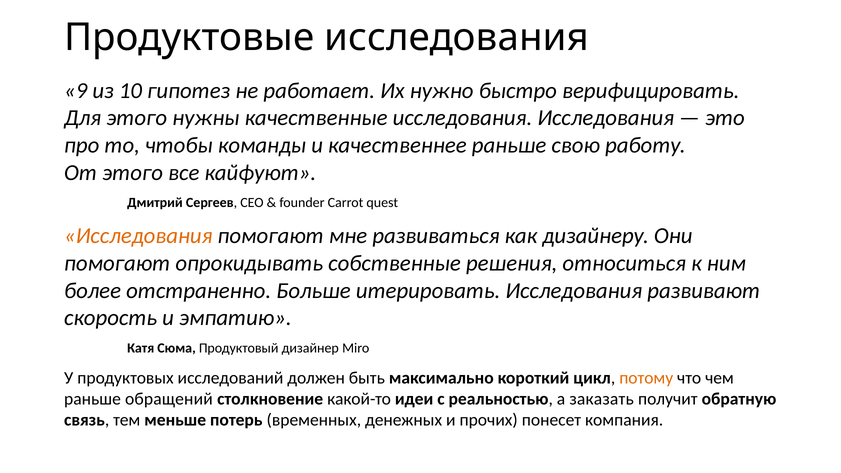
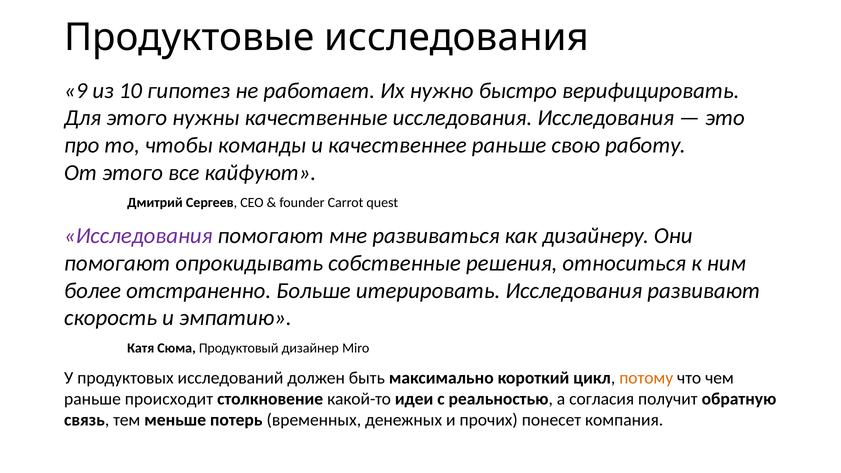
Исследования colour: orange -> purple (138, 236)
обращений: обращений -> происходит (169, 399)
заказать: заказать -> согласия (602, 399)
